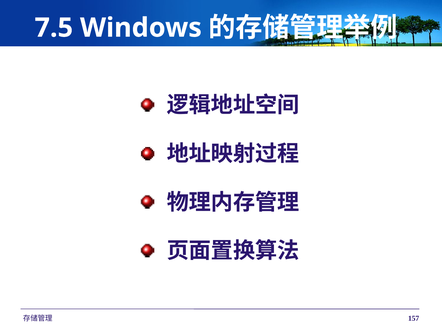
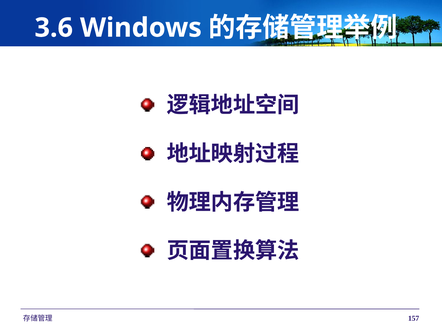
7.5: 7.5 -> 3.6 (54, 28)
